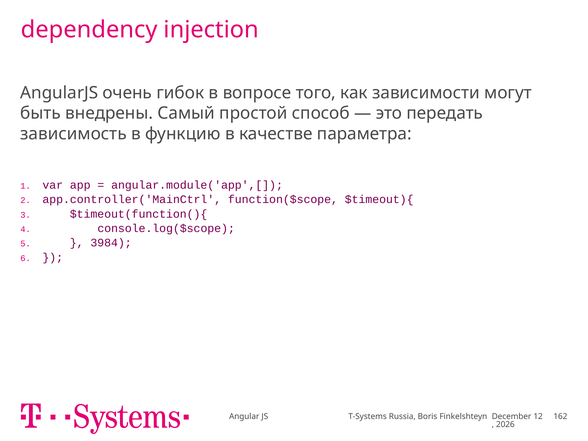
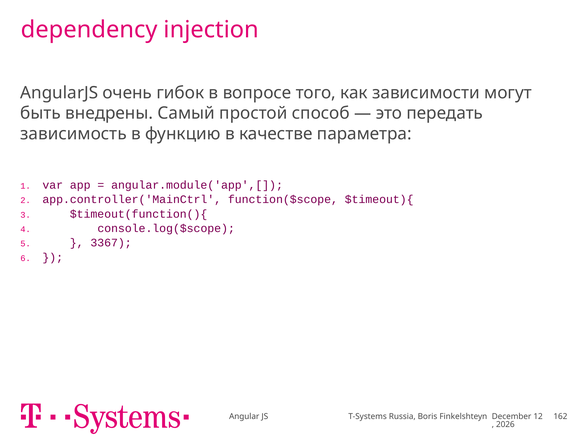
3984: 3984 -> 3367 (111, 243)
